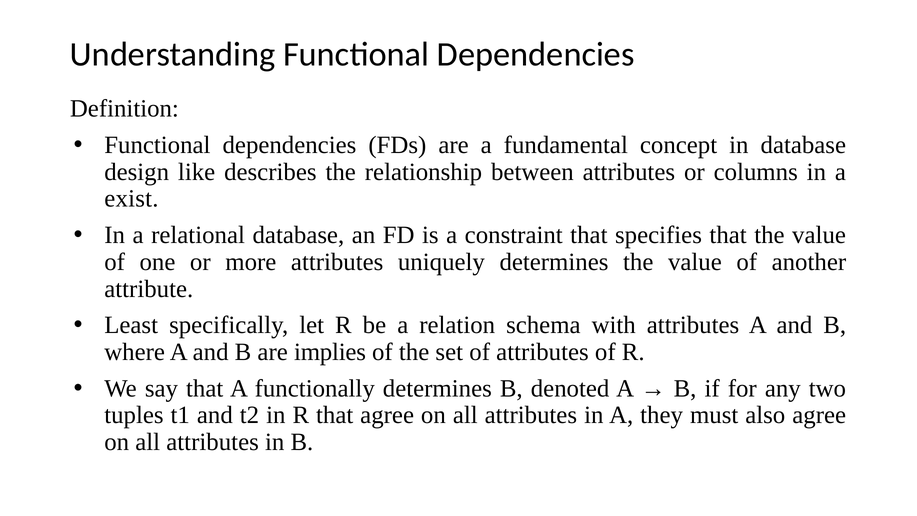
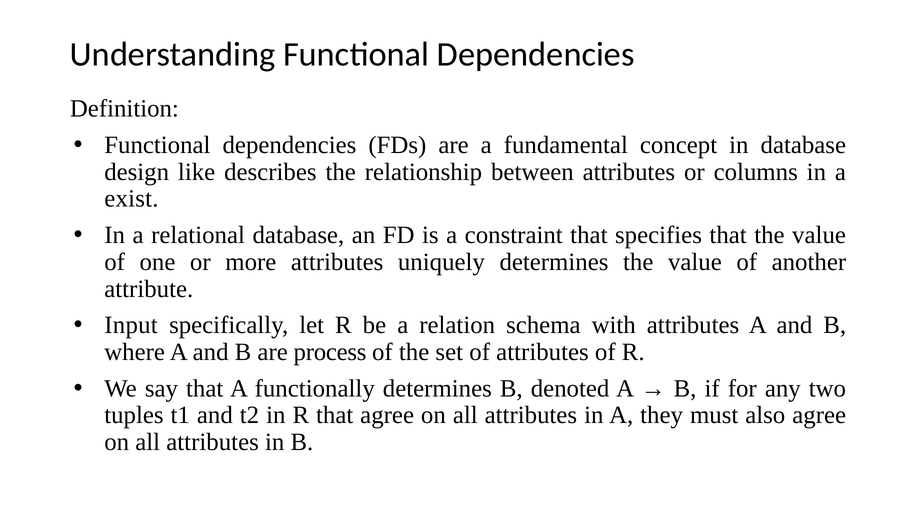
Least: Least -> Input (131, 325)
implies: implies -> process (330, 352)
